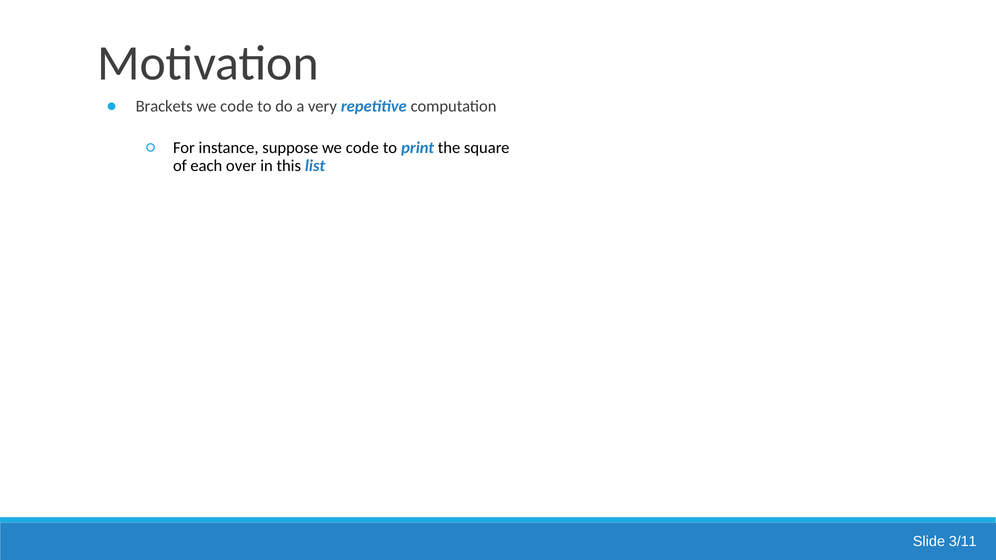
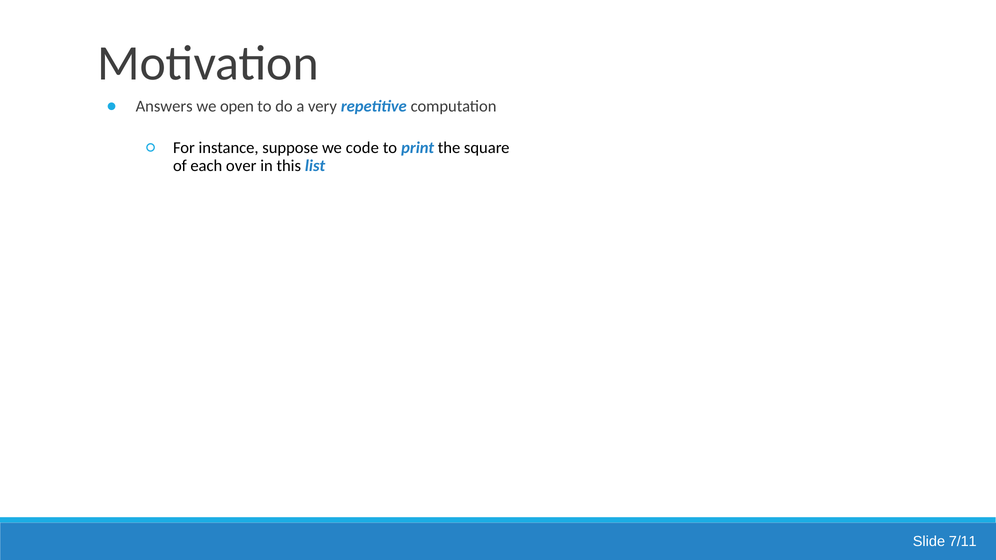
Brackets: Brackets -> Answers (164, 106)
code: code -> open (237, 106)
3/11: 3/11 -> 7/11 (963, 542)
